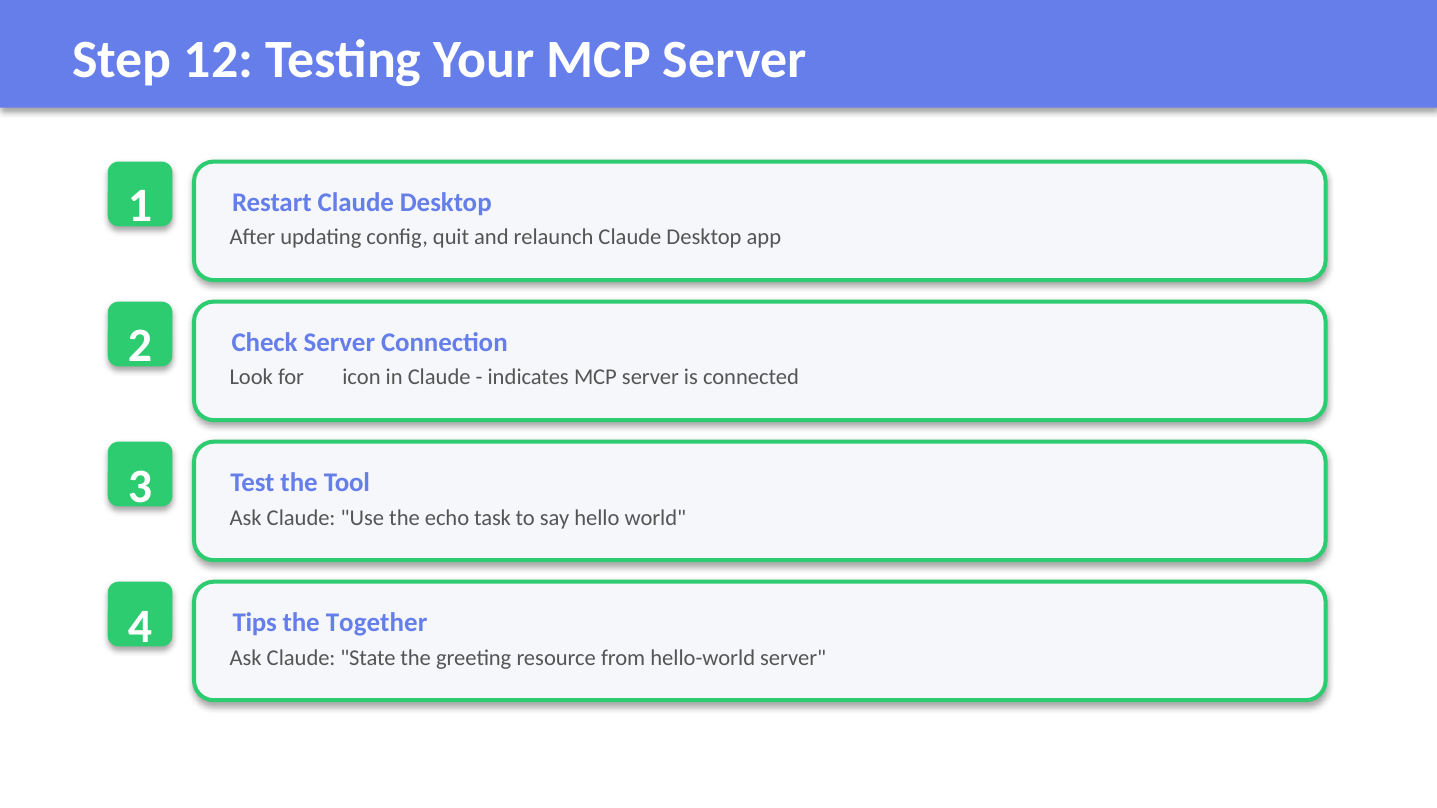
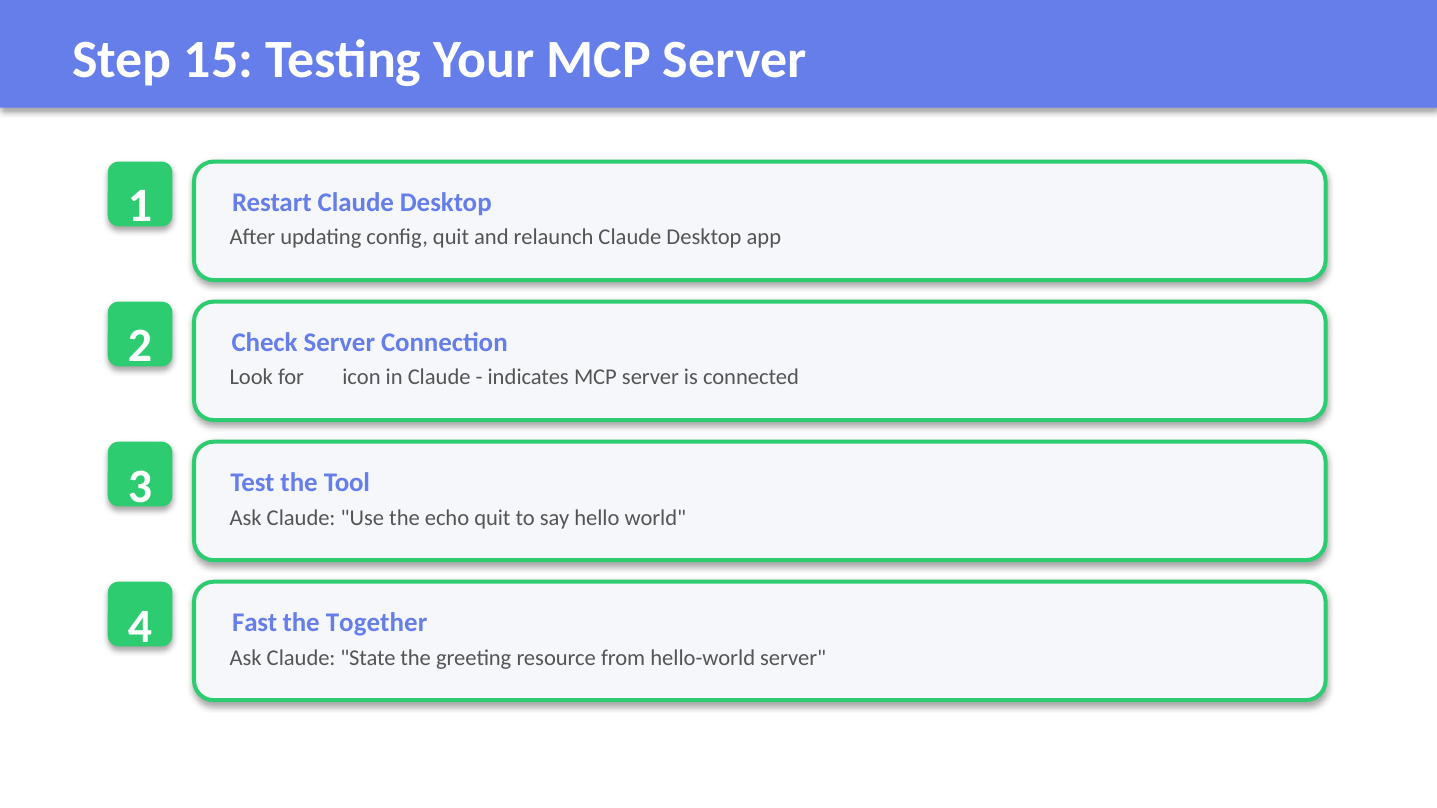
12: 12 -> 15 (219, 59)
echo task: task -> quit (492, 518)
Tips: Tips -> Fast (255, 623)
